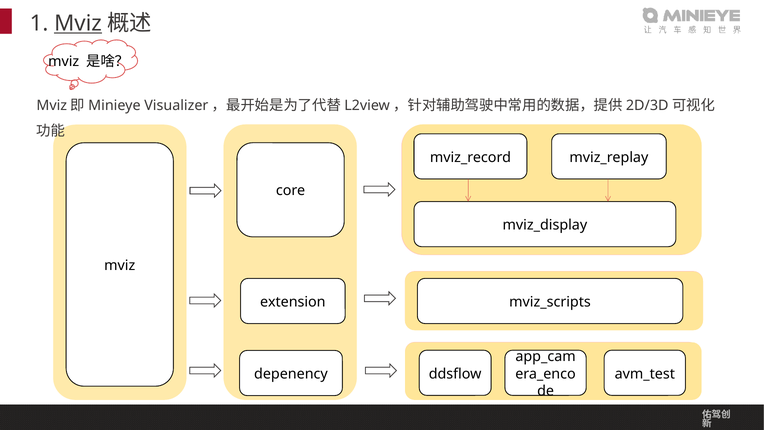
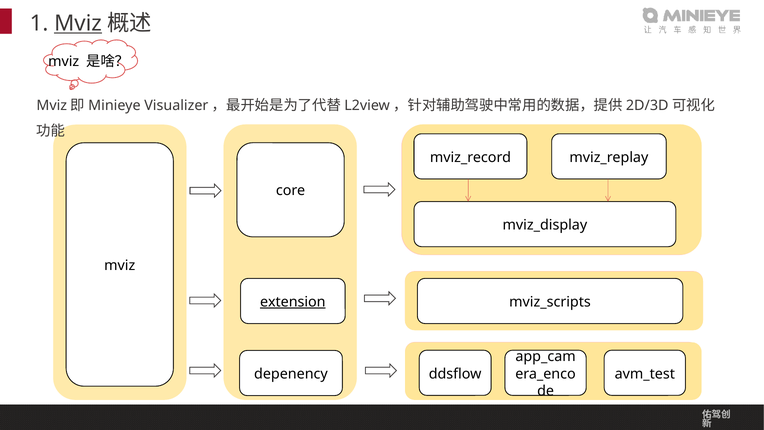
extension underline: none -> present (293, 302)
